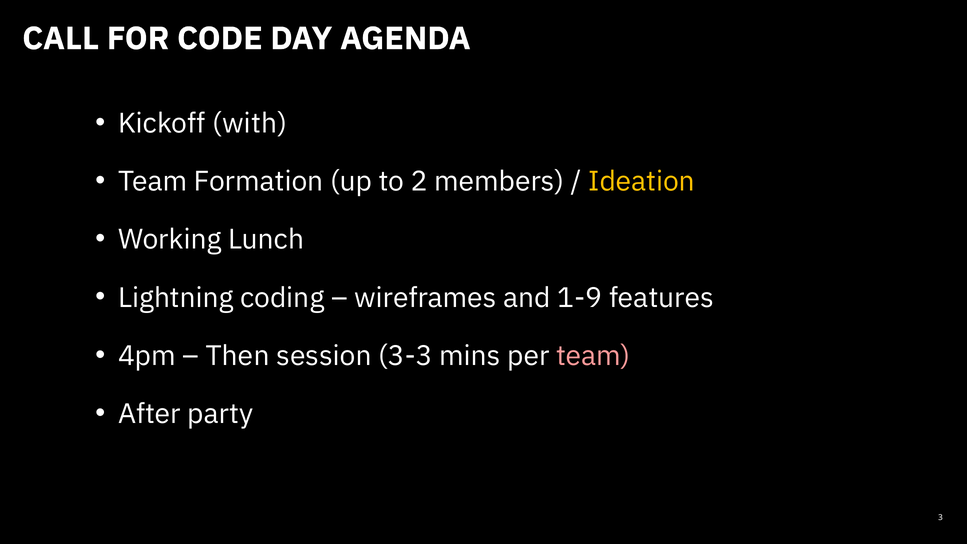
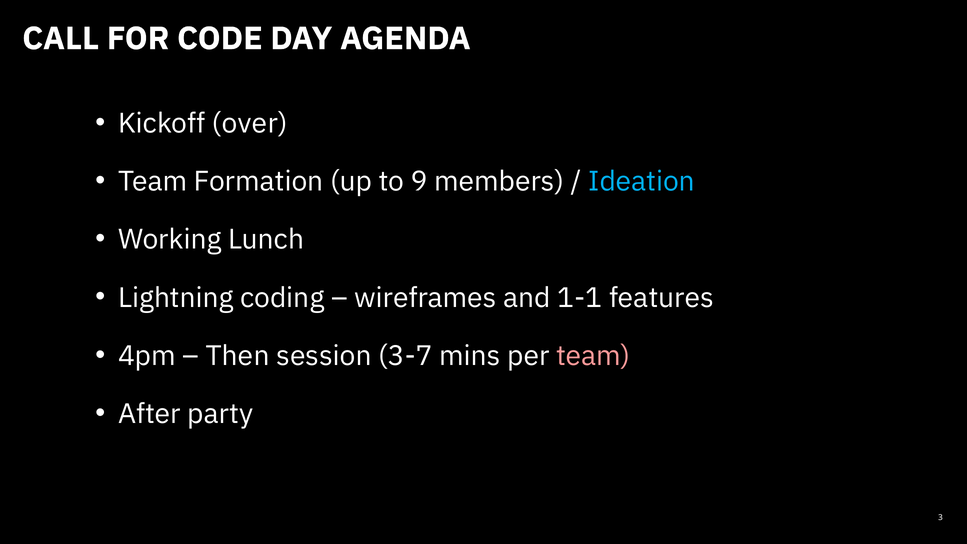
with: with -> over (250, 124)
2: 2 -> 9 (419, 182)
Ideation colour: yellow -> light blue (642, 182)
1-9: 1-9 -> 1-1 (580, 298)
3-3: 3-3 -> 3-7 (405, 356)
